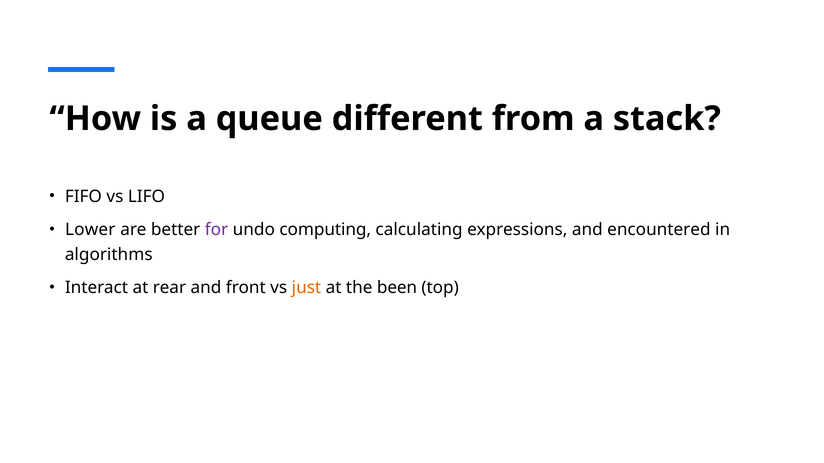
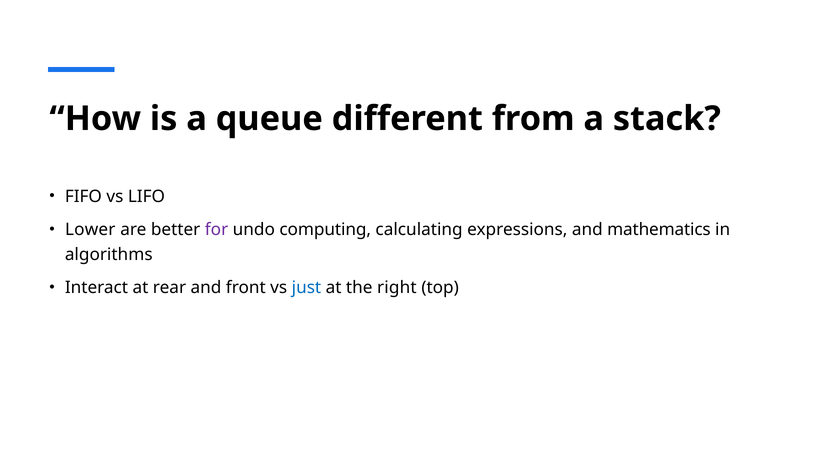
encountered: encountered -> mathematics (659, 230)
just colour: orange -> blue (306, 288)
been: been -> right (397, 288)
